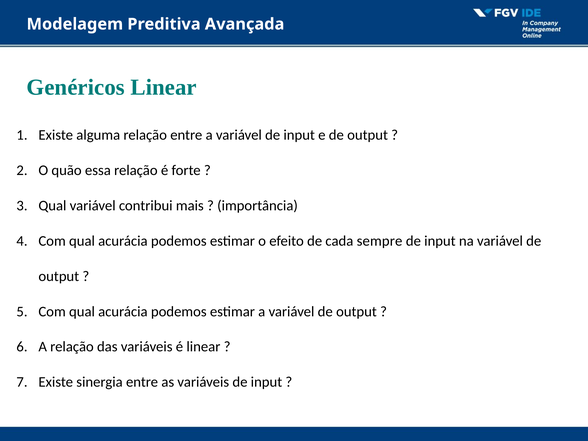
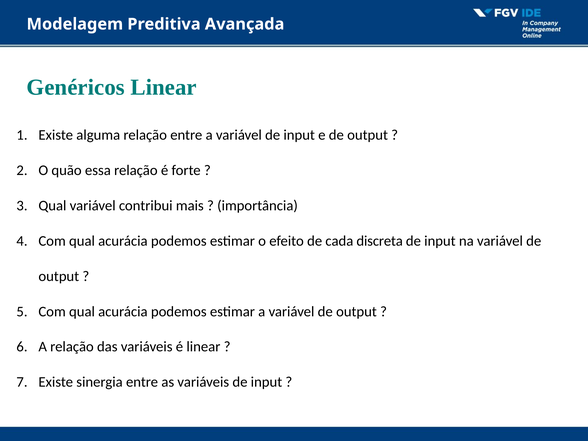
sempre: sempre -> discreta (380, 241)
